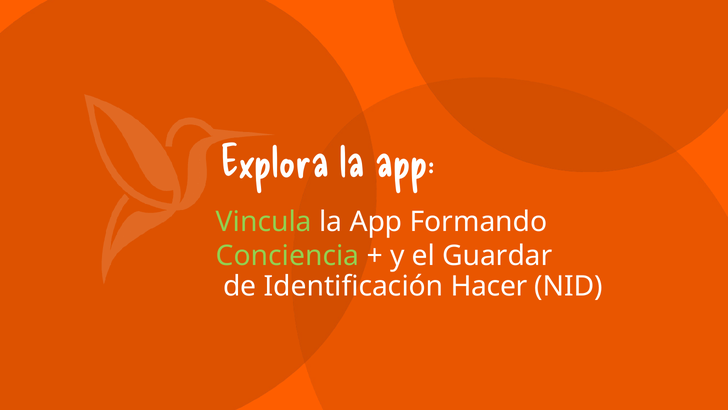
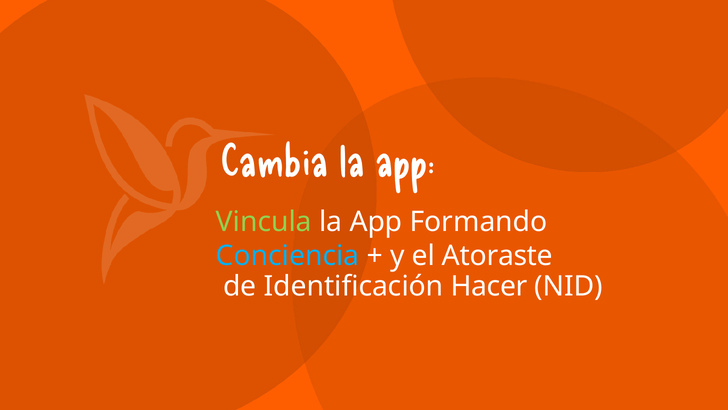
Explora: Explora -> Cambia (275, 162)
Conciencia colour: light green -> light blue (288, 256)
Guardar: Guardar -> Atoraste (497, 256)
